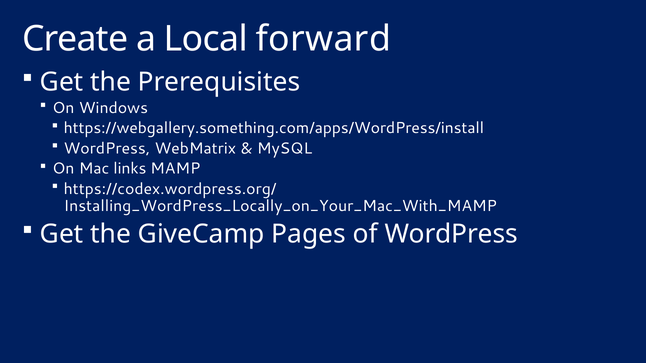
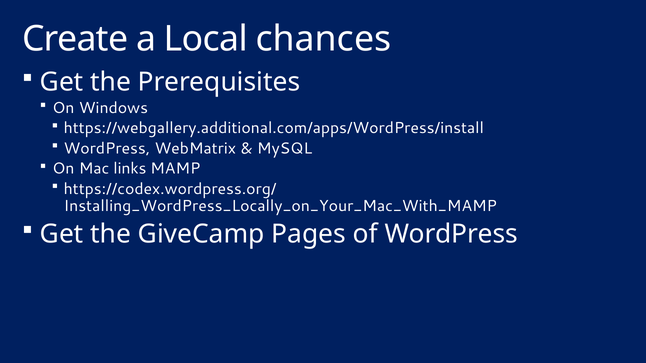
forward: forward -> chances (324, 39)
https://webgallery.something.com/apps/WordPress/install: https://webgallery.something.com/apps/WordPress/install -> https://webgallery.additional.com/apps/WordPress/install (274, 128)
